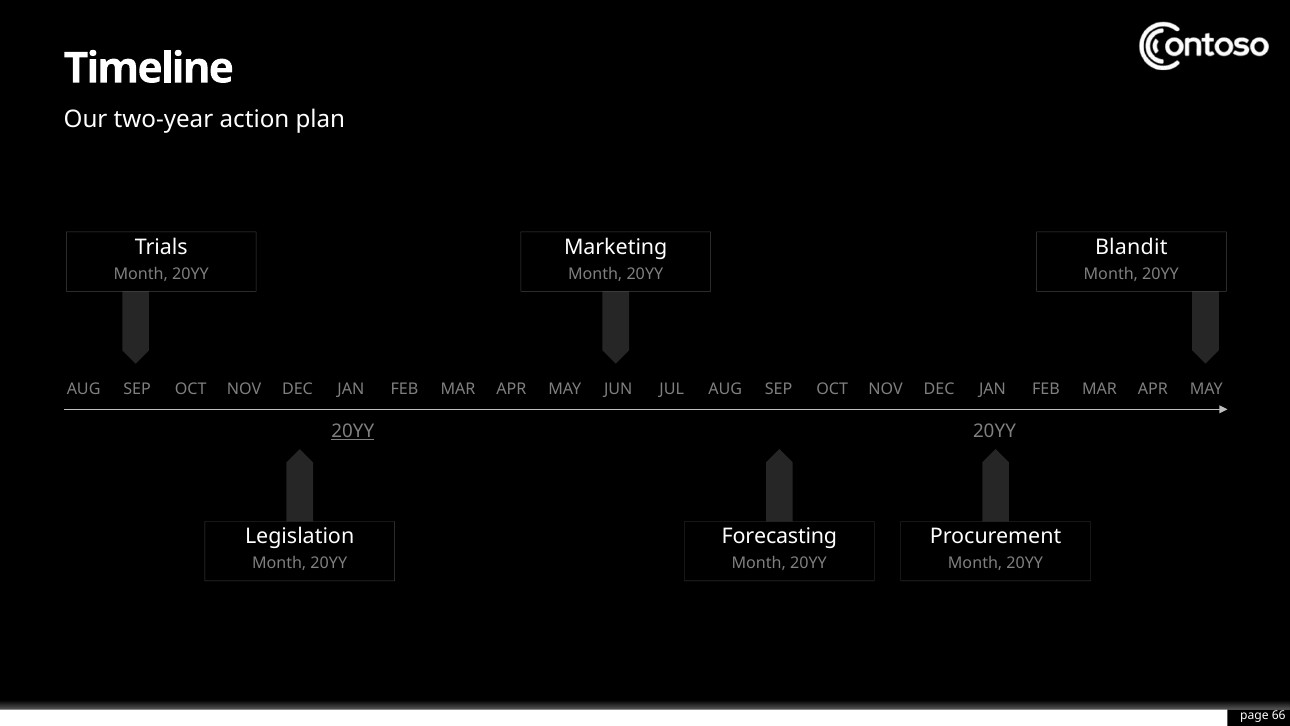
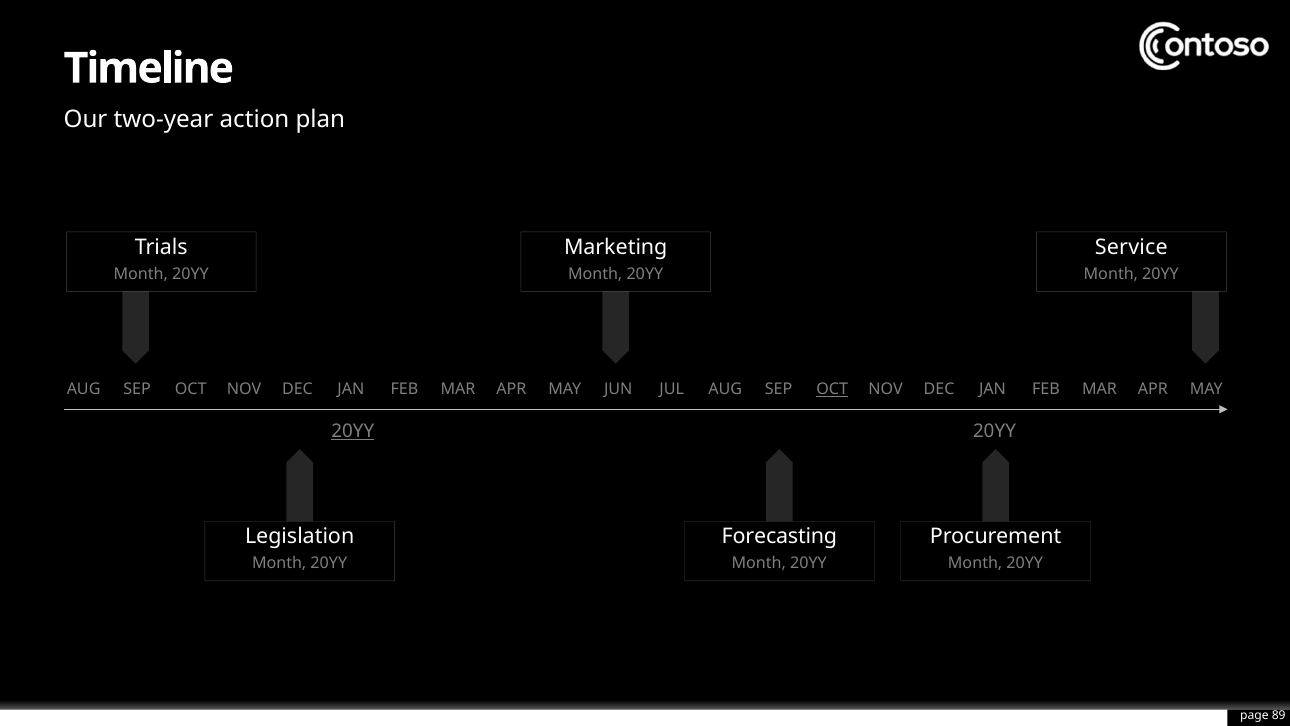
Blandit: Blandit -> Service (1131, 247)
OCT underline: none -> present (832, 389)
66: 66 -> 89 (1279, 716)
